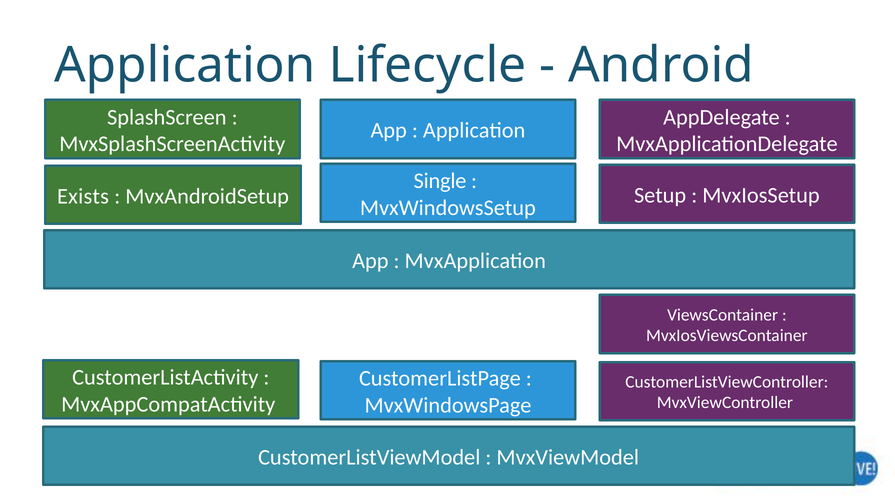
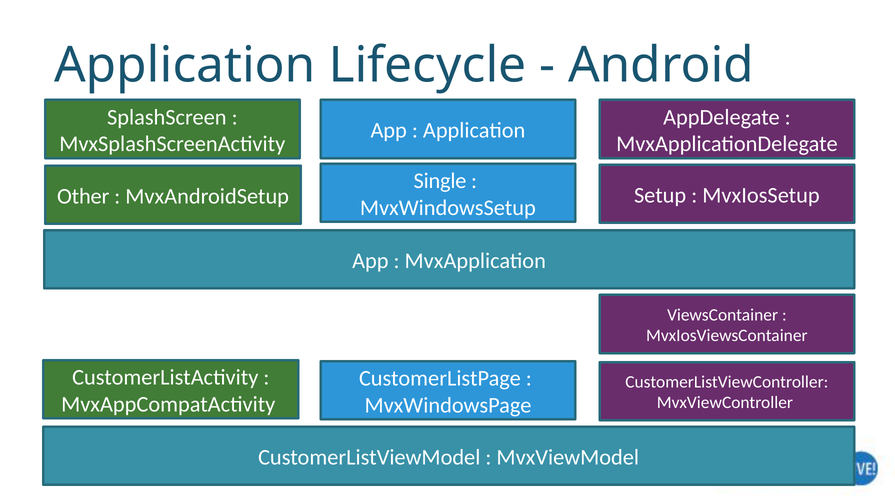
Exists: Exists -> Other (83, 197)
